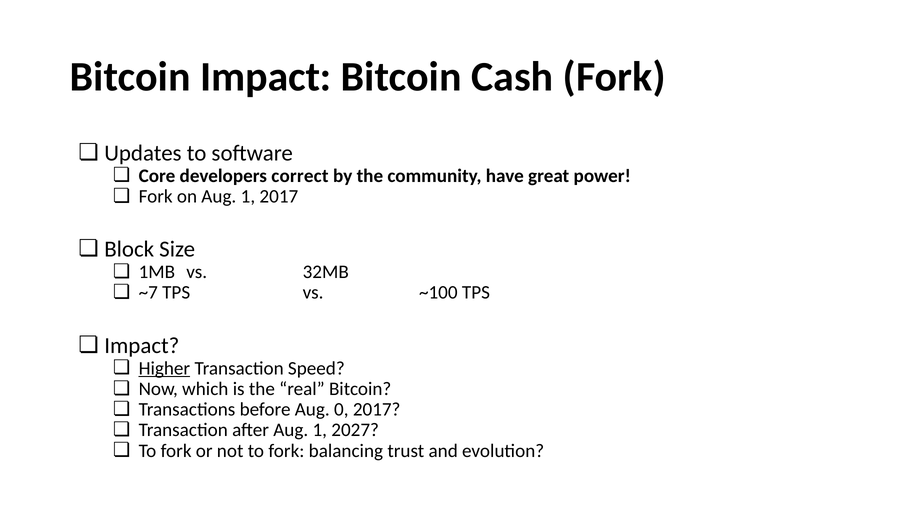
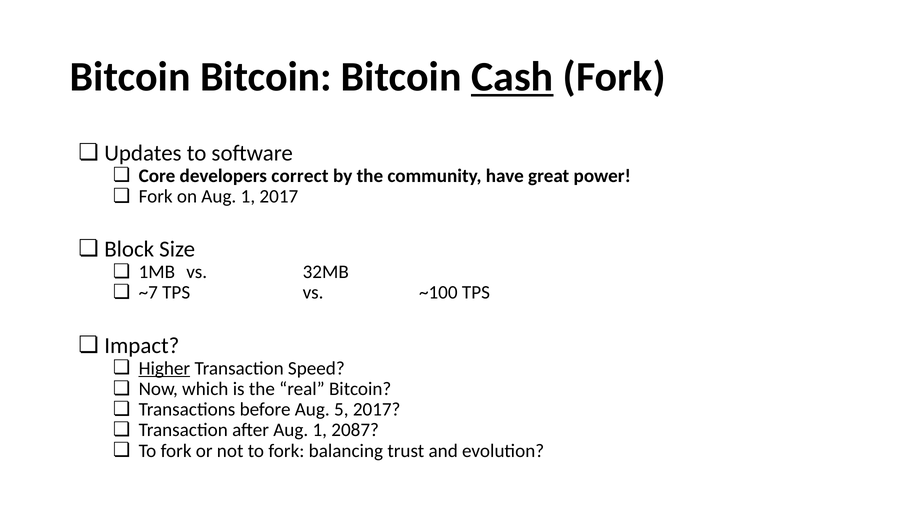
Impact: Impact -> Bitcoin (266, 77)
Cash underline: none -> present (512, 77)
0: 0 -> 5 (341, 409)
2027: 2027 -> 2087 (355, 430)
